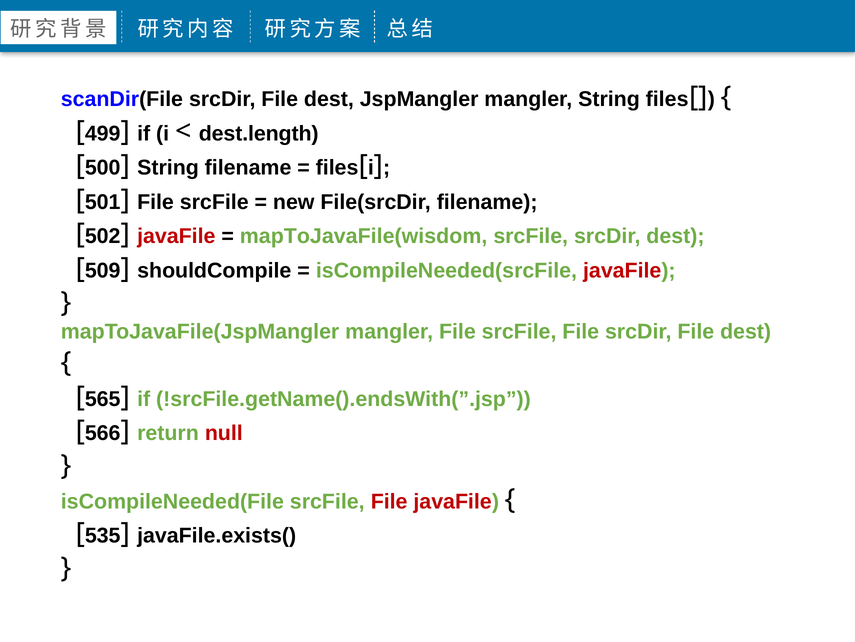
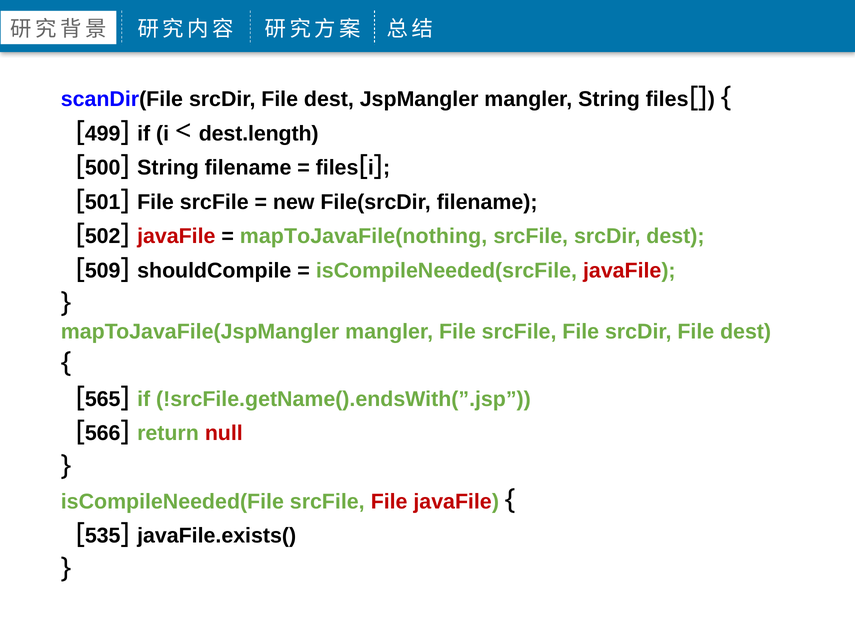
mapToJavaFile(wisdom: mapToJavaFile(wisdom -> mapToJavaFile(nothing (364, 236)
